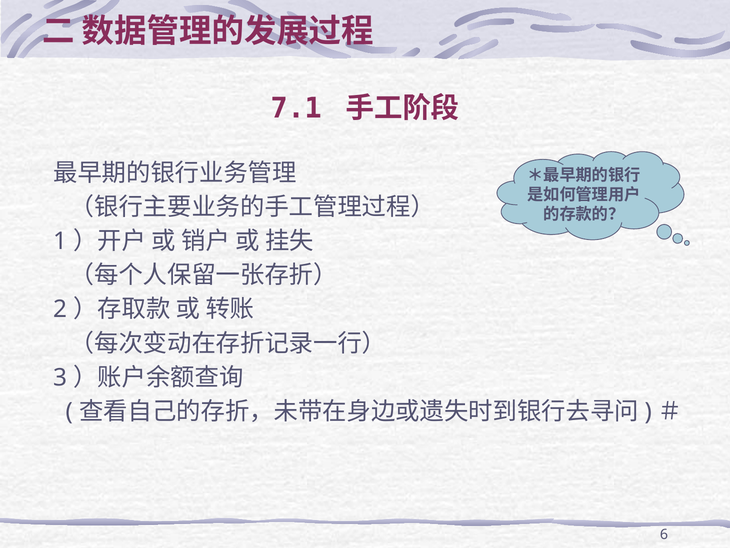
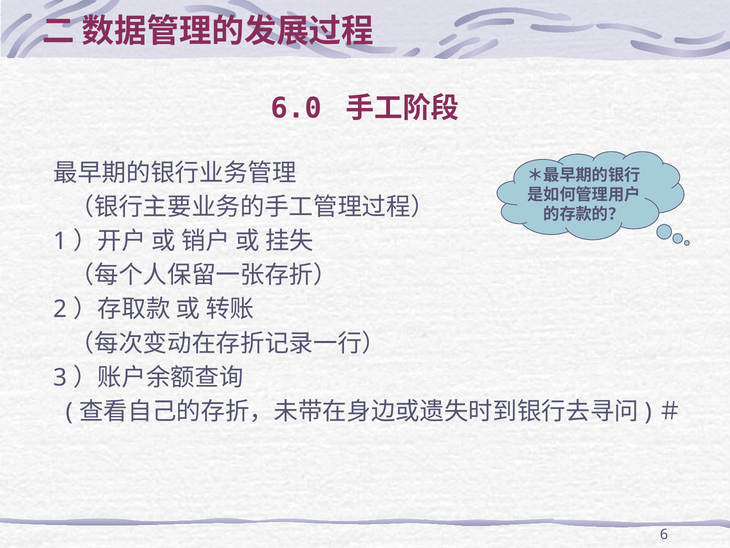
7.1: 7.1 -> 6.0 (296, 108)
